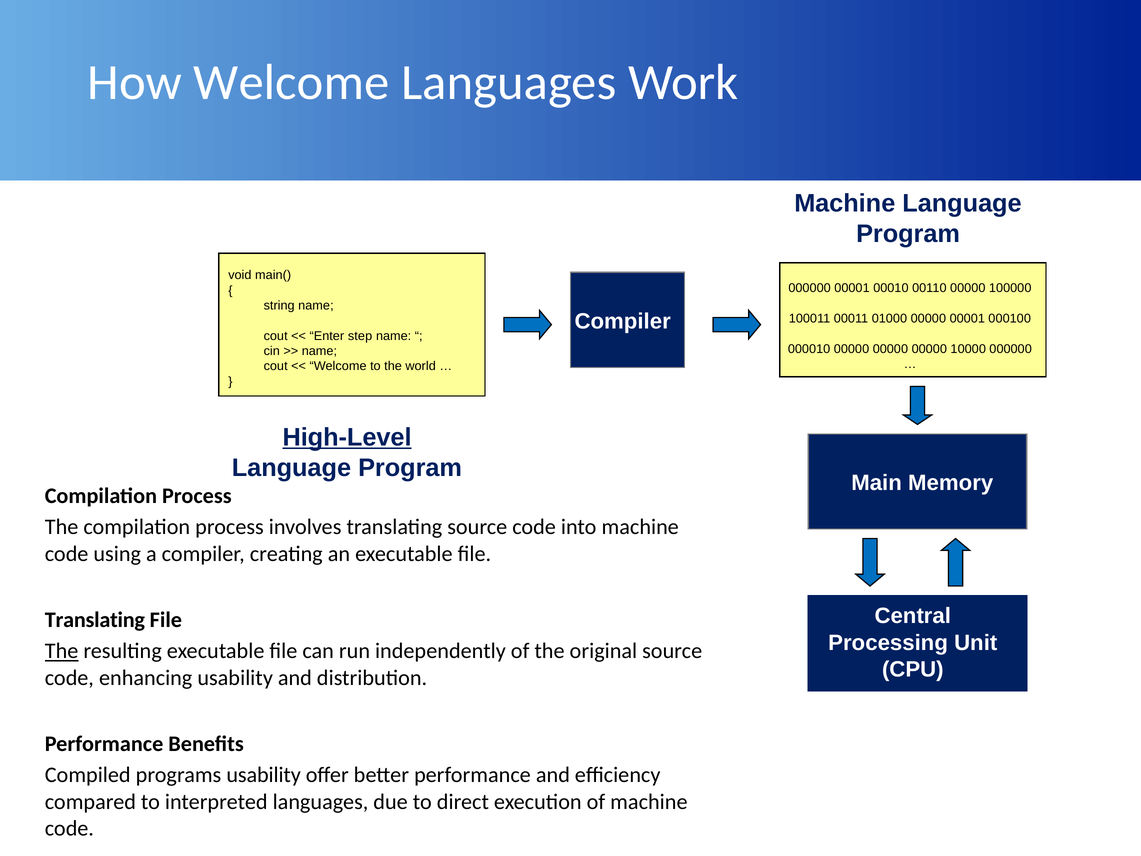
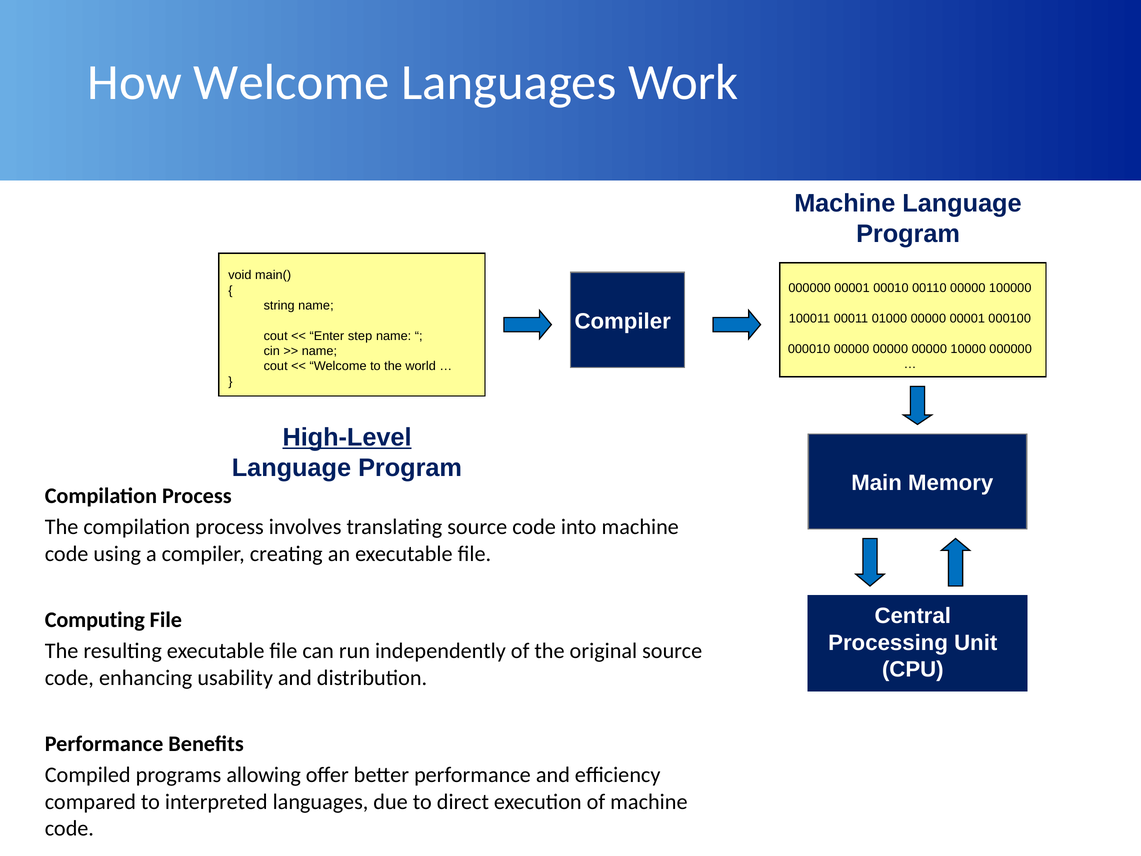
Translating: Translating -> Computing (95, 620)
The underline: present -> none (62, 651)
programs usability: usability -> allowing (264, 775)
